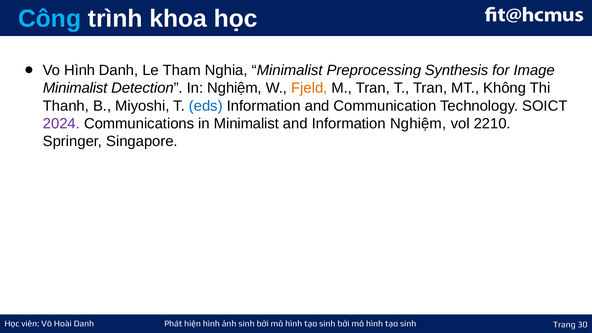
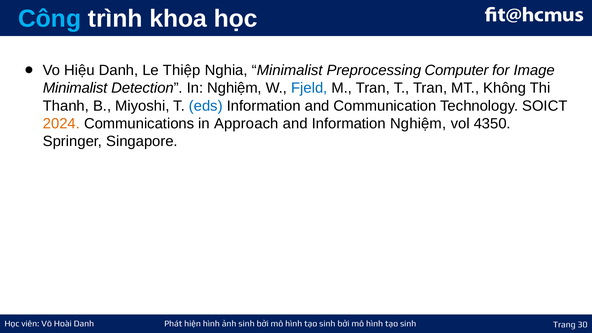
Vo Hình: Hình -> Hiệu (80, 70)
Tham: Tham -> Thiệp (182, 70)
Synthesis: Synthesis -> Computer (457, 70)
Fjeld colour: orange -> blue (309, 88)
2024 colour: purple -> orange (61, 124)
in Minimalist: Minimalist -> Approach (246, 124)
2210: 2210 -> 4350 (492, 124)
